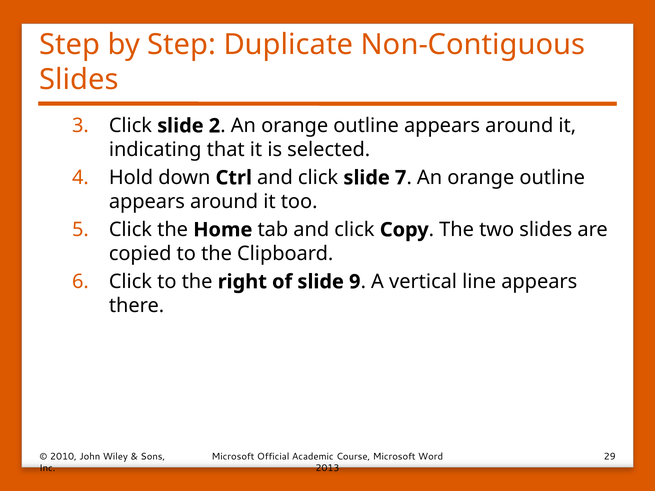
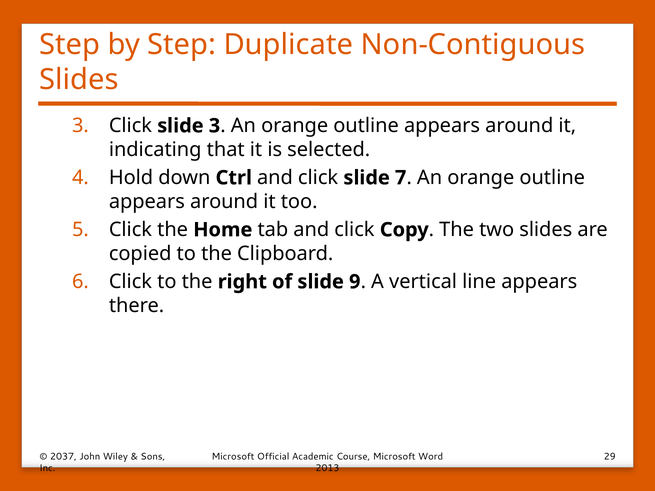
slide 2: 2 -> 3 (215, 126)
2010: 2010 -> 2037 (63, 457)
